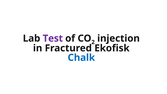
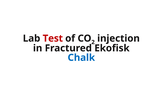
Test colour: purple -> red (53, 38)
